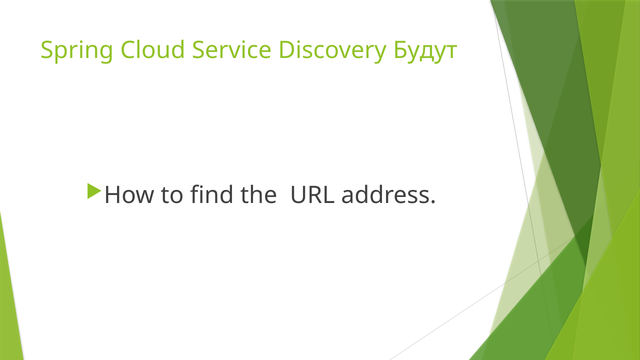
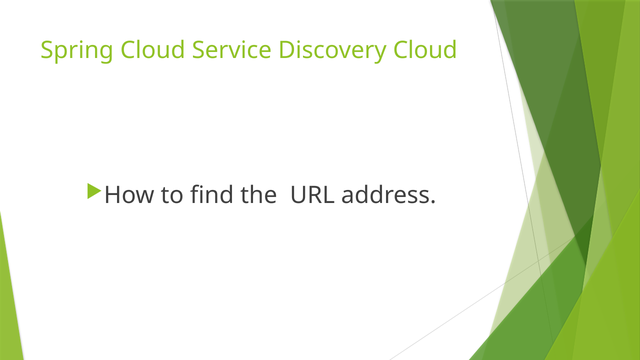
Discovery Будут: Будут -> Cloud (425, 50)
